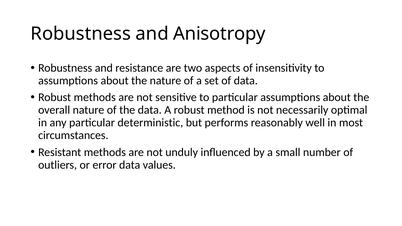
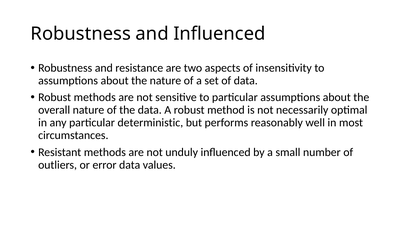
and Anisotropy: Anisotropy -> Influenced (219, 34)
